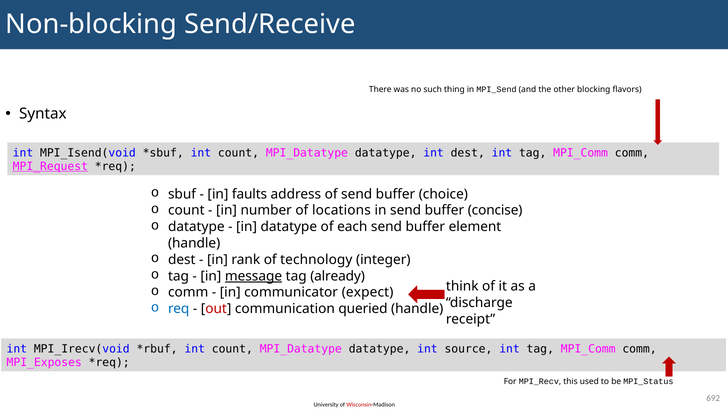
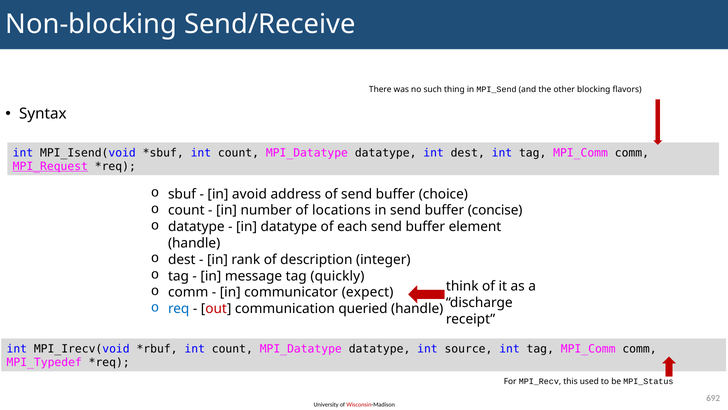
faults: faults -> avoid (249, 194)
technology: technology -> description (316, 259)
message underline: present -> none (254, 276)
already: already -> quickly (337, 276)
MPI_Exposes: MPI_Exposes -> MPI_Typedef (44, 362)
